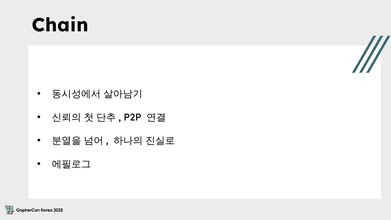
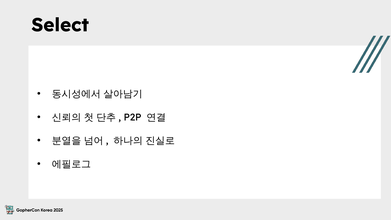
Chain: Chain -> Select (60, 25)
